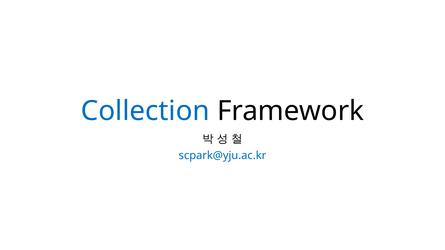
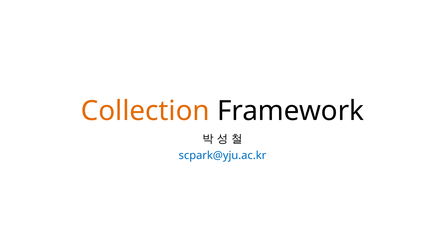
Collection colour: blue -> orange (145, 111)
